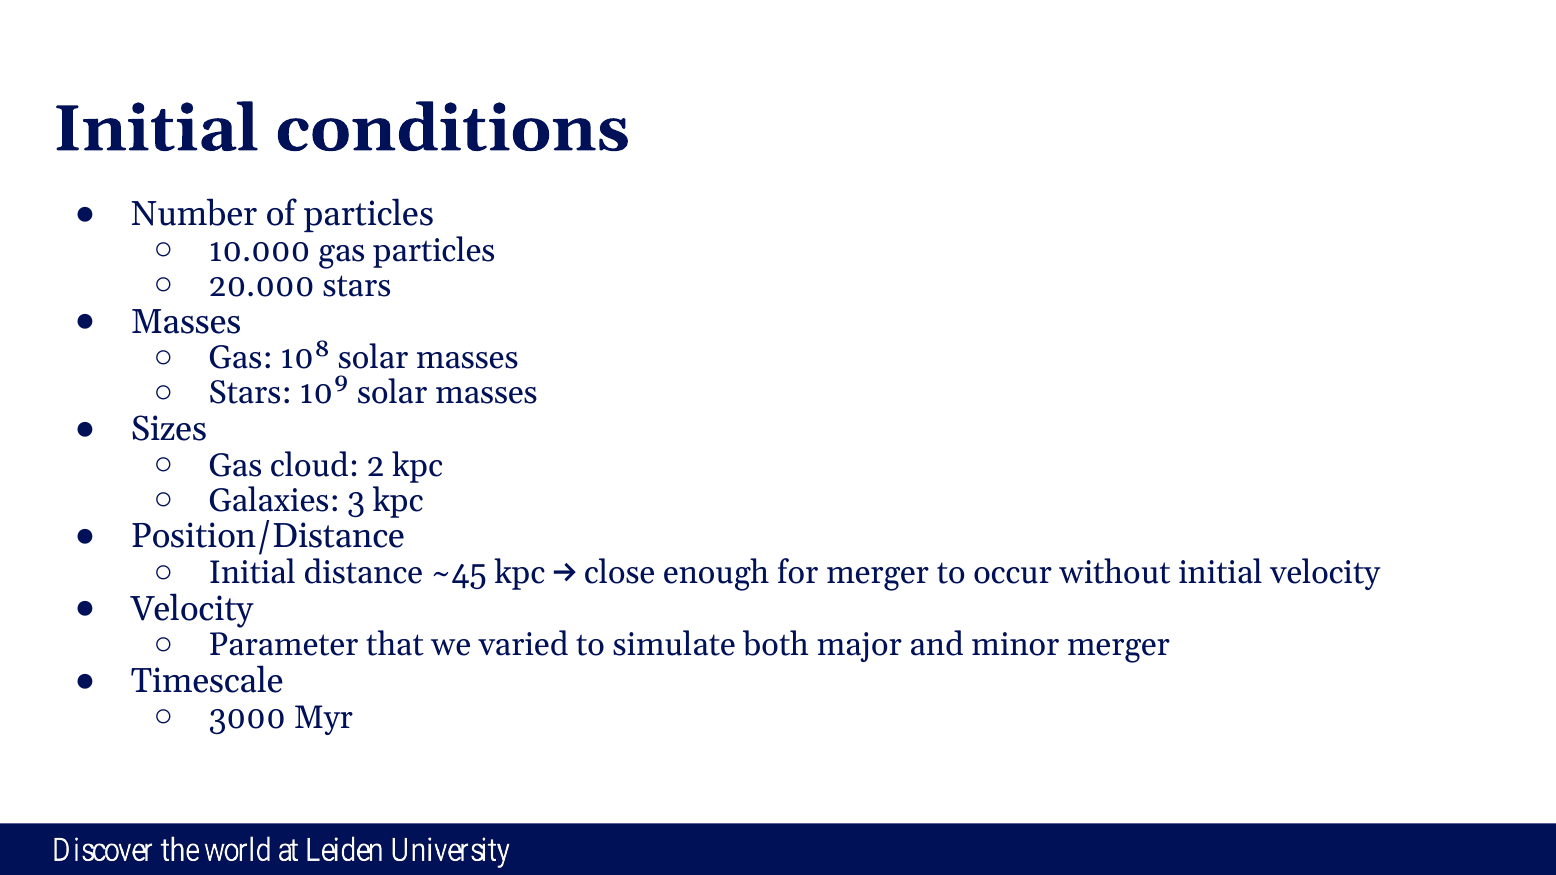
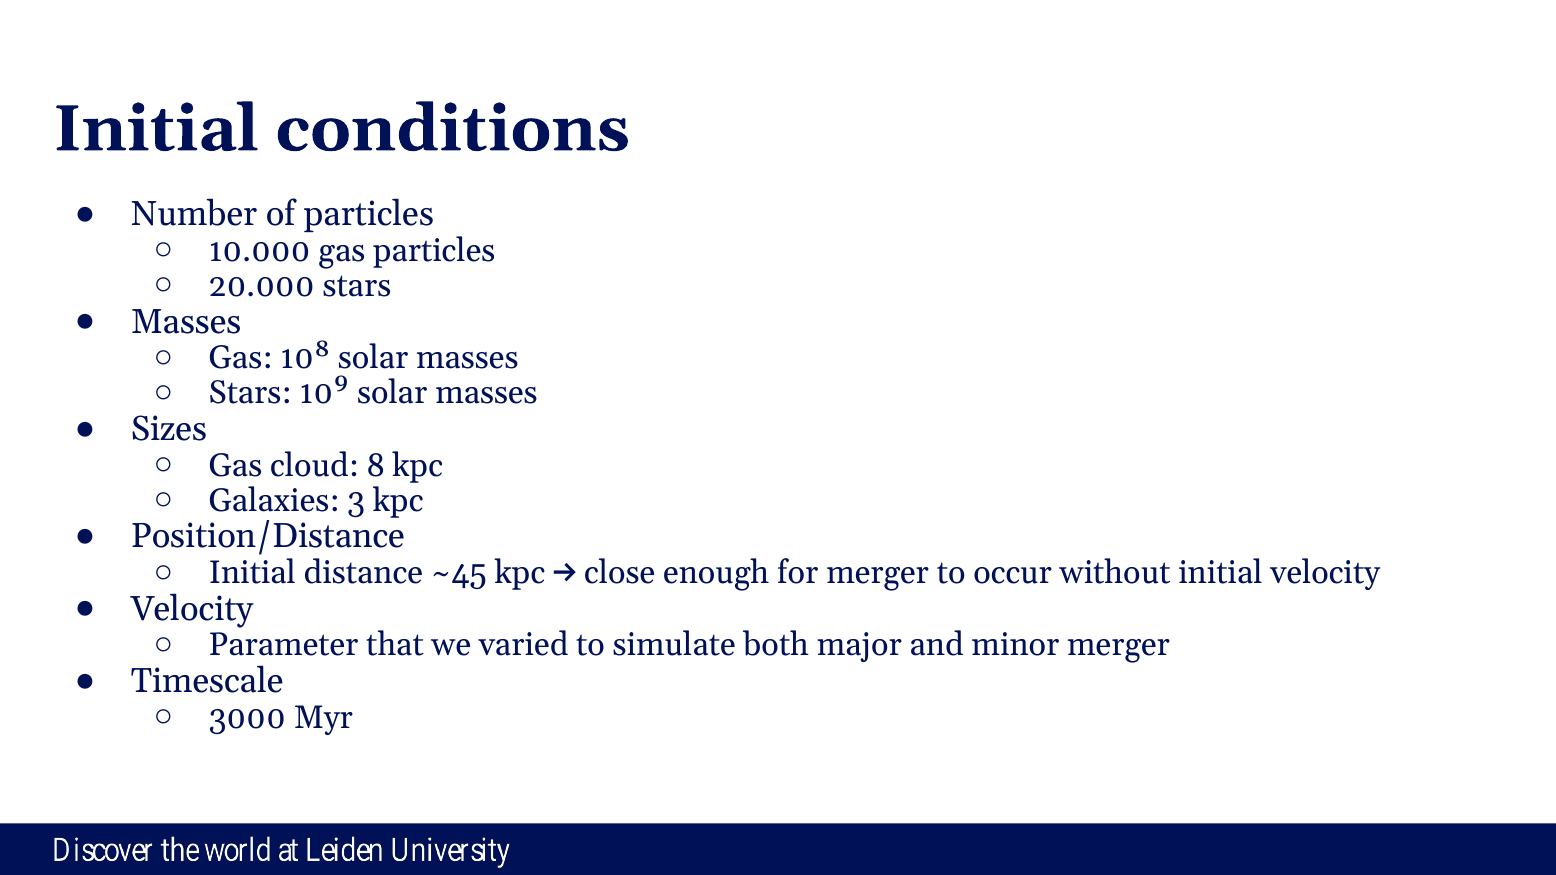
2: 2 -> 8 (376, 465)
